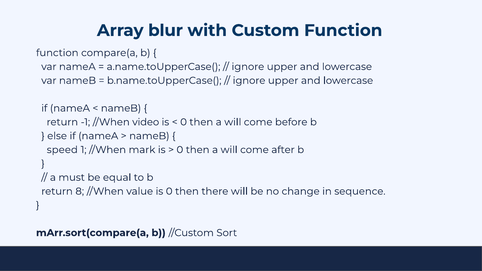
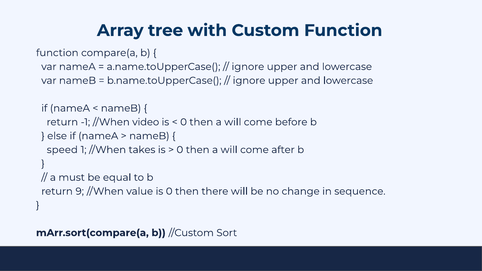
blur: blur -> tree (166, 30)
mark: mark -> takes (142, 150)
8: 8 -> 9 (80, 191)
